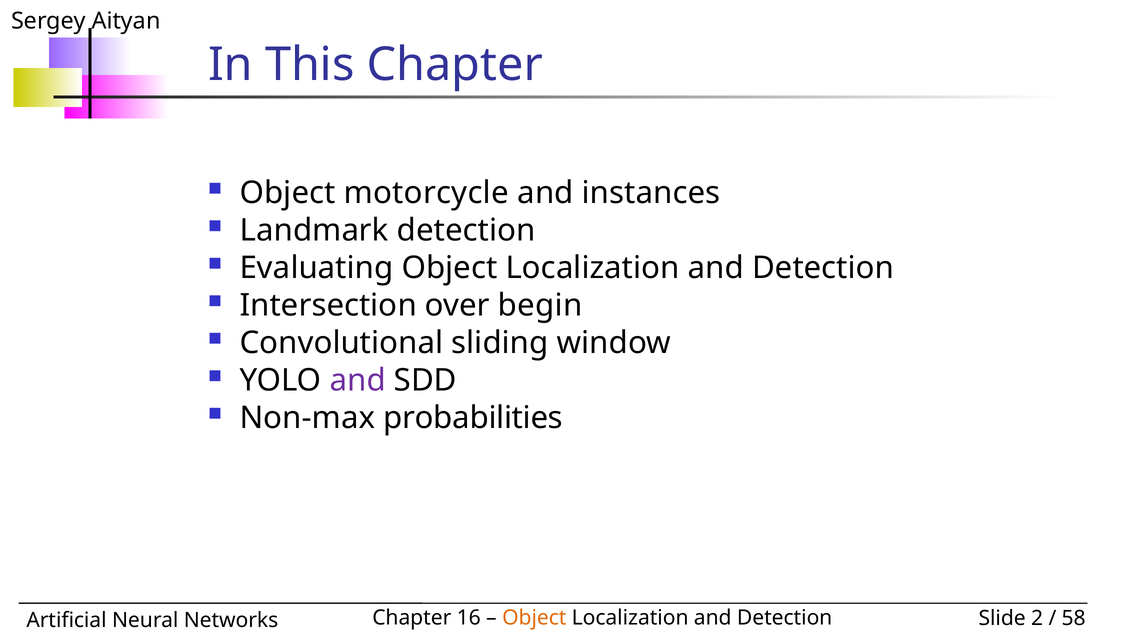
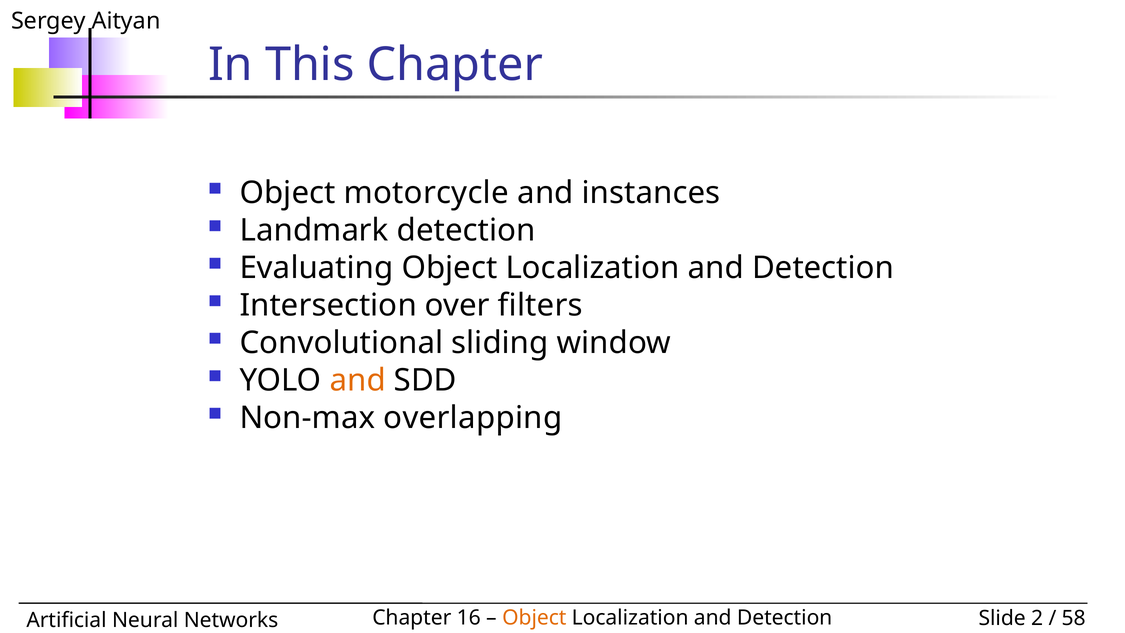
begin: begin -> filters (540, 306)
and colour: purple -> orange (358, 381)
probabilities: probabilities -> overlapping (473, 418)
